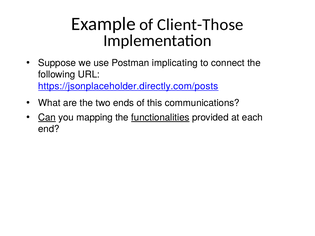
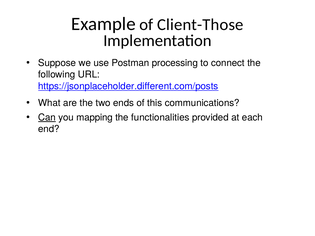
implicating: implicating -> processing (175, 63)
https://jsonplaceholder.directly.com/posts: https://jsonplaceholder.directly.com/posts -> https://jsonplaceholder.different.com/posts (128, 86)
functionalities underline: present -> none (160, 118)
